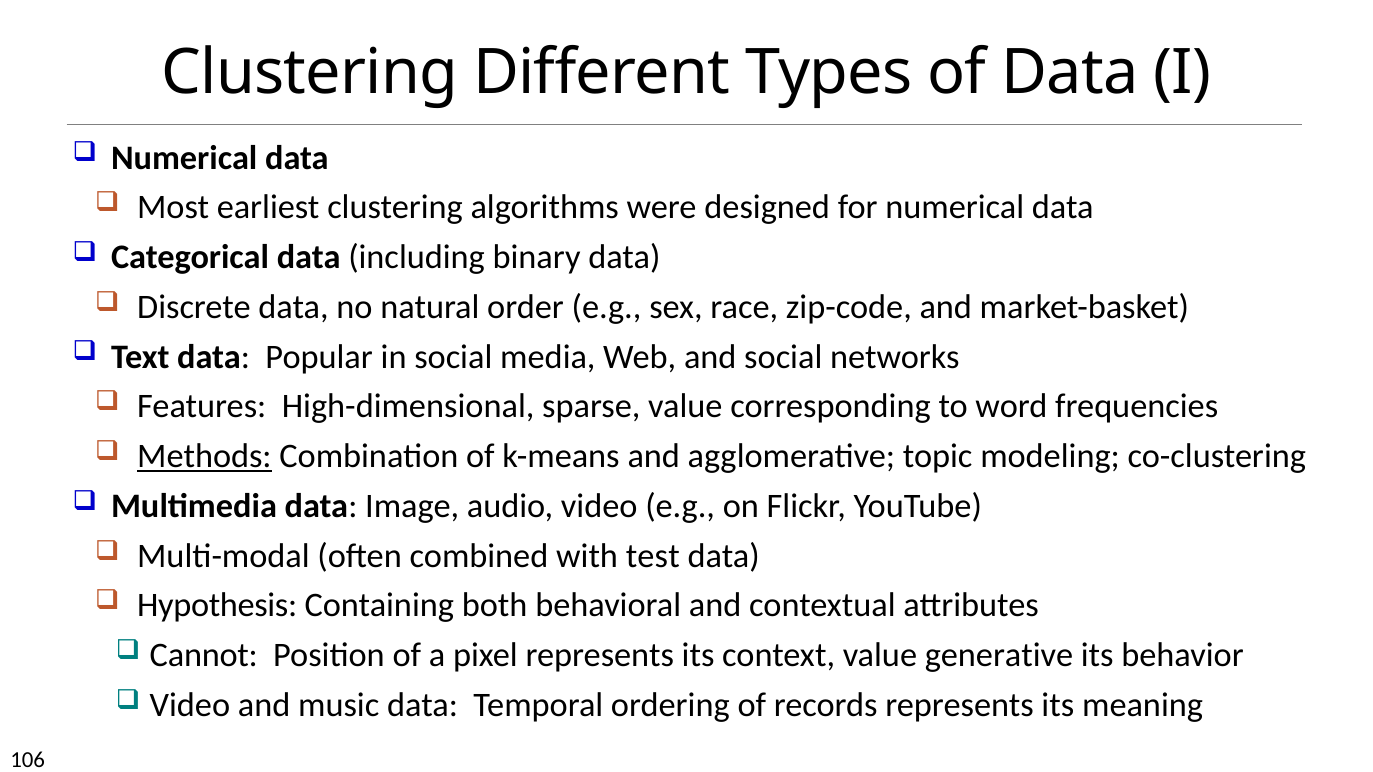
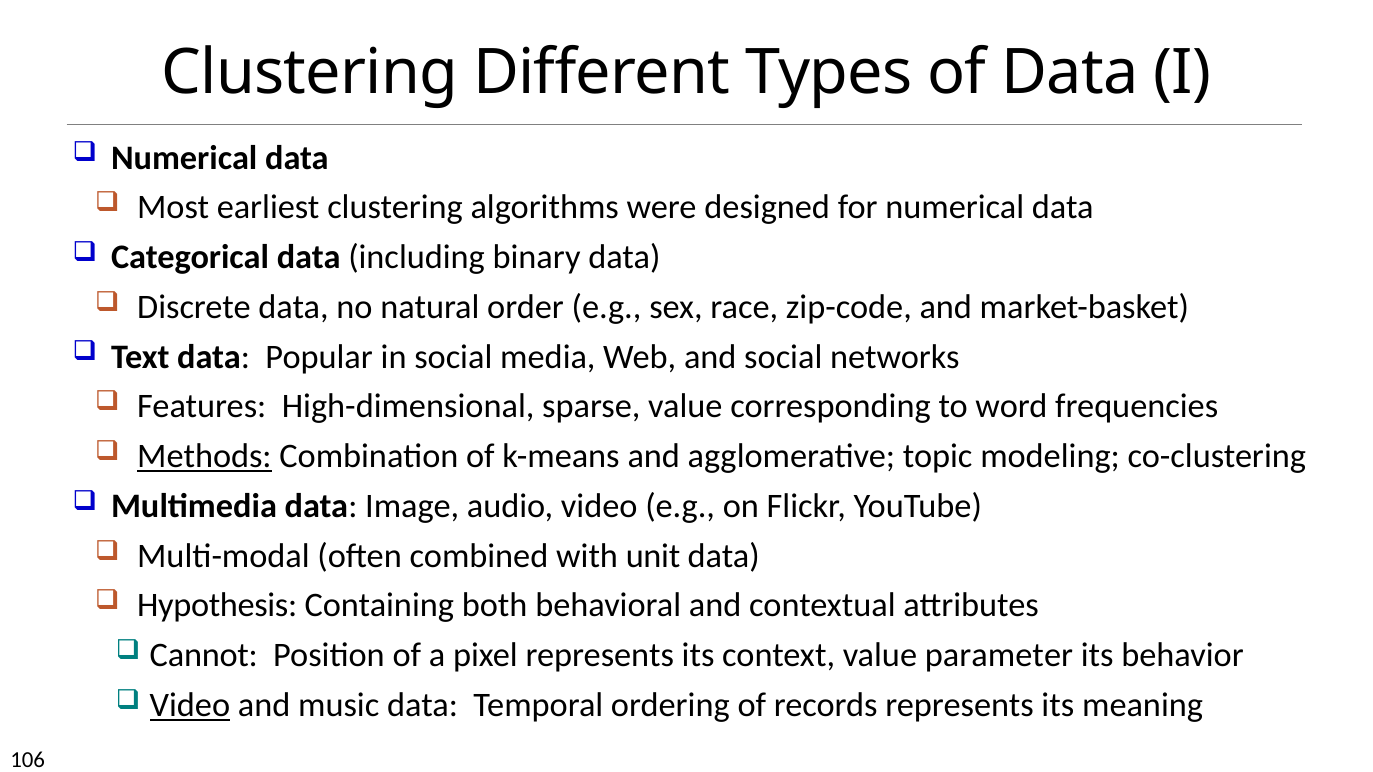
test: test -> unit (653, 556)
generative: generative -> parameter (999, 656)
Video underline: none -> present (190, 705)
